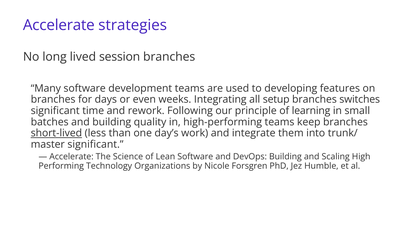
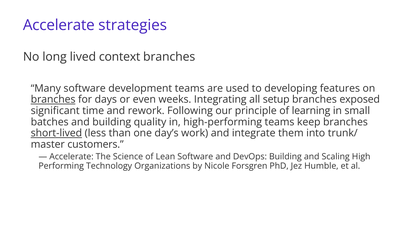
session: session -> context (120, 57)
branches underline: none -> present (53, 100)
switches: switches -> exposed (360, 100)
master significant: significant -> customers (96, 144)
